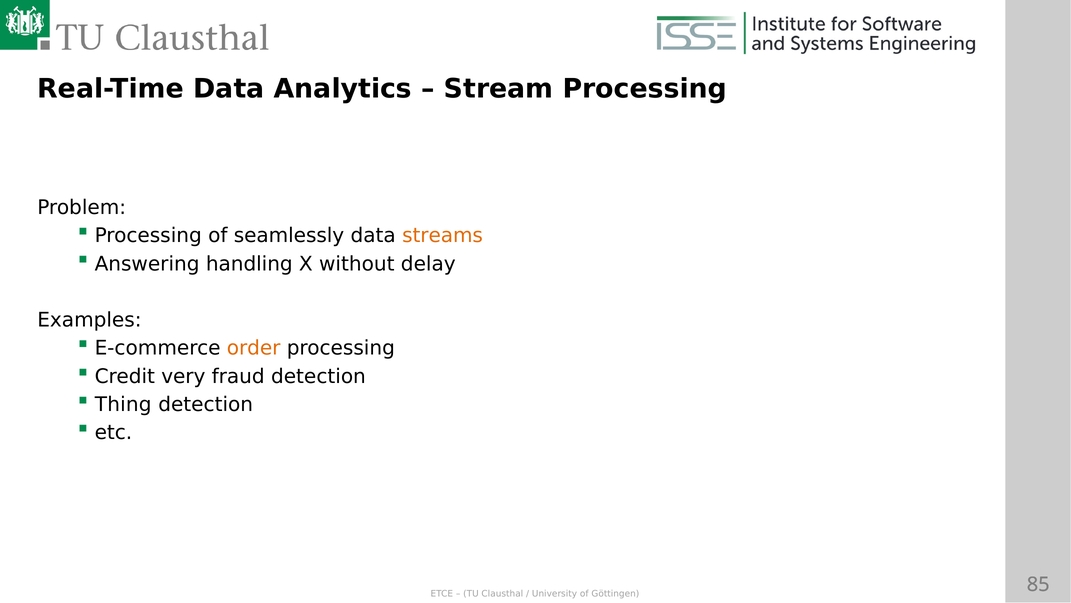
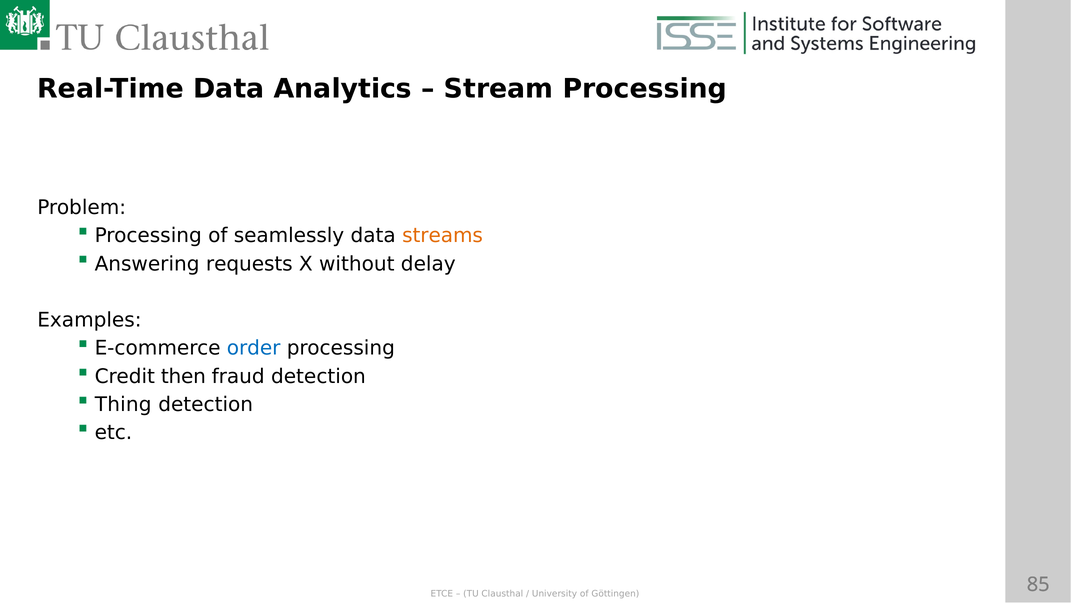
handling: handling -> requests (249, 264)
order colour: orange -> blue (254, 348)
very: very -> then (183, 376)
